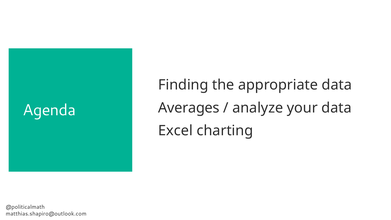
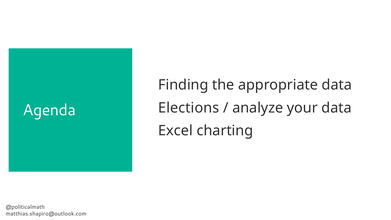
Averages: Averages -> Elections (189, 108)
